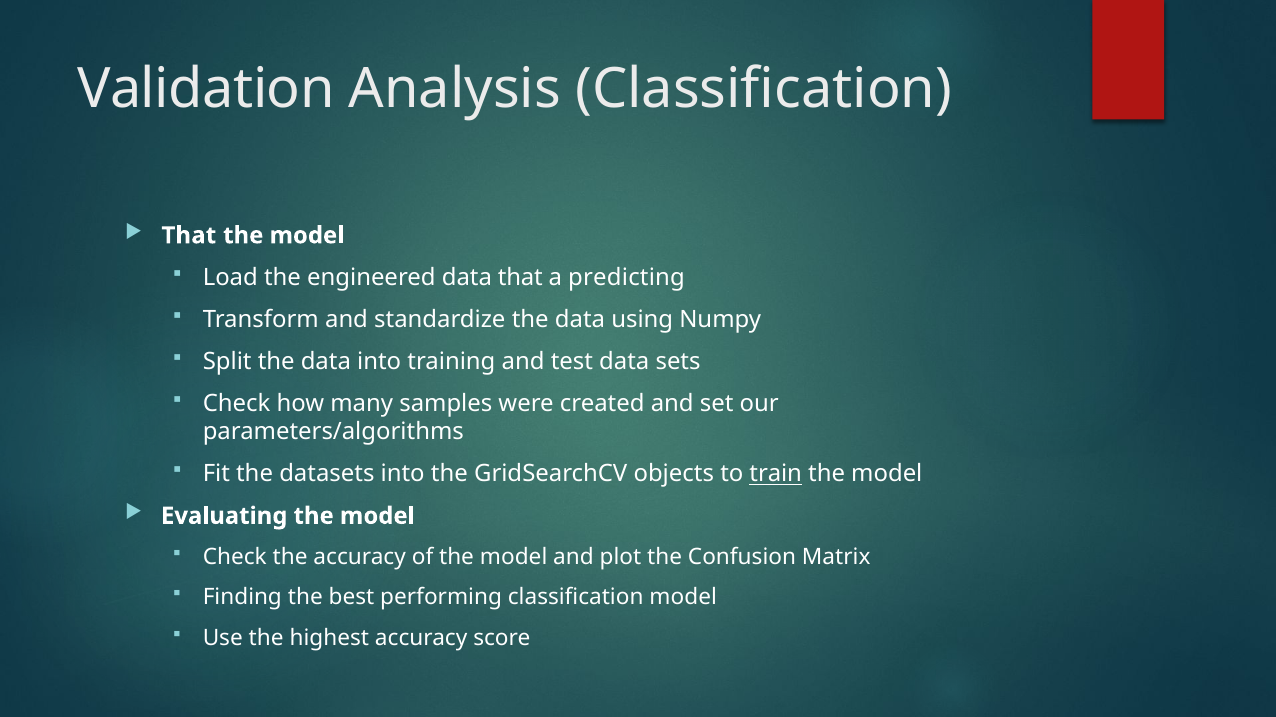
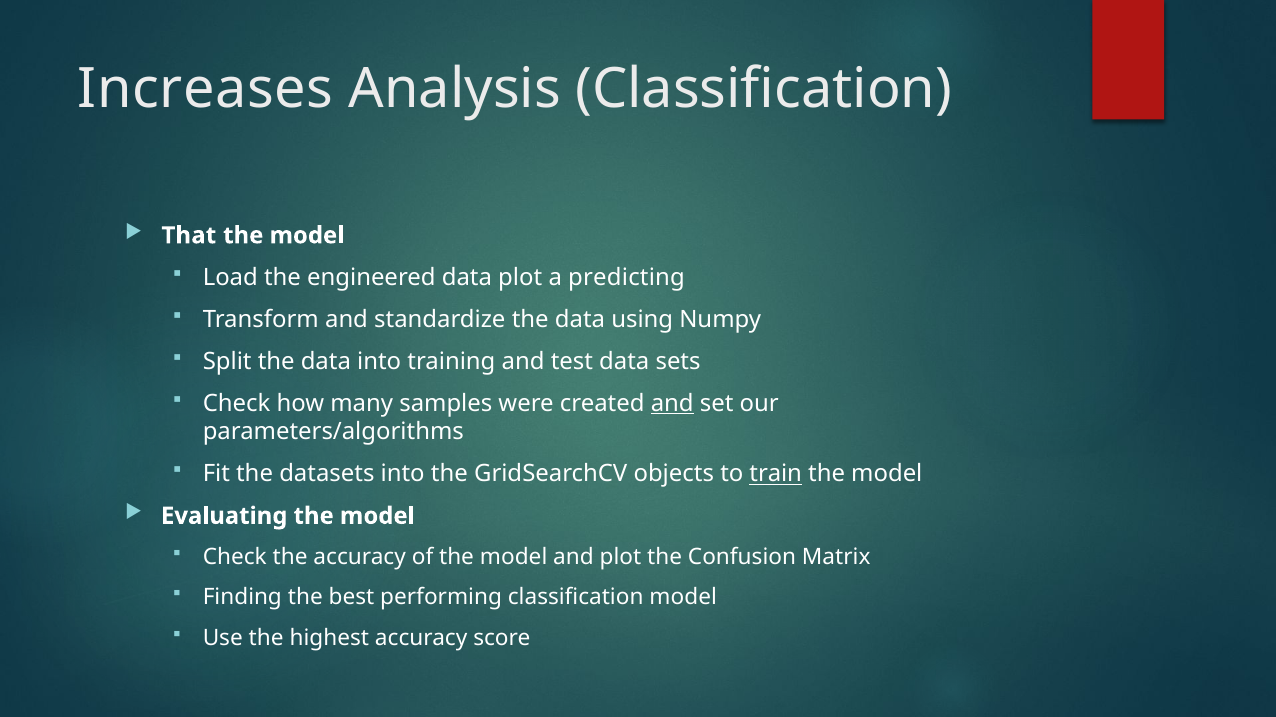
Validation: Validation -> Increases (205, 90)
data that: that -> plot (520, 278)
and underline: none -> present (672, 404)
